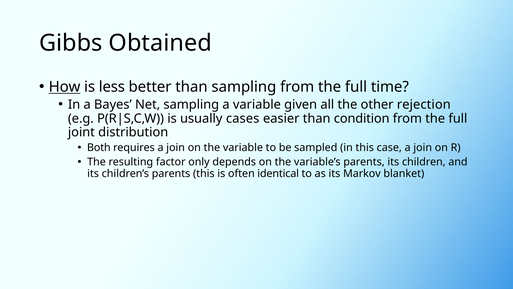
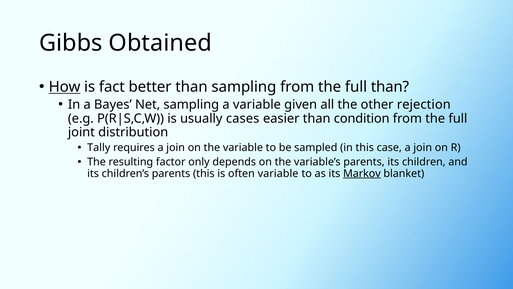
less: less -> fact (112, 87)
full time: time -> than (390, 87)
Both: Both -> Tally (99, 147)
often identical: identical -> variable (278, 173)
Markov underline: none -> present (362, 173)
